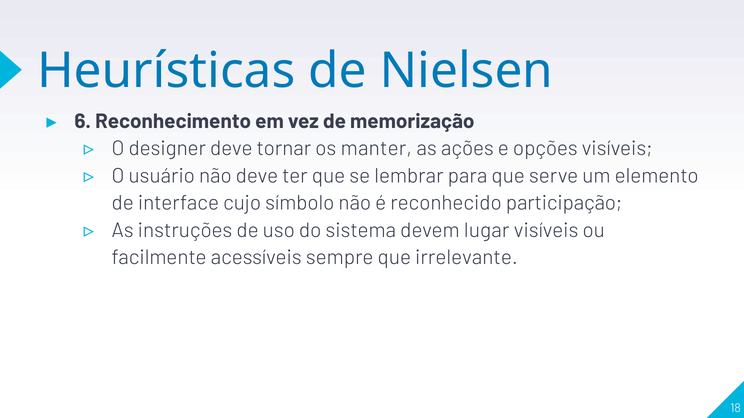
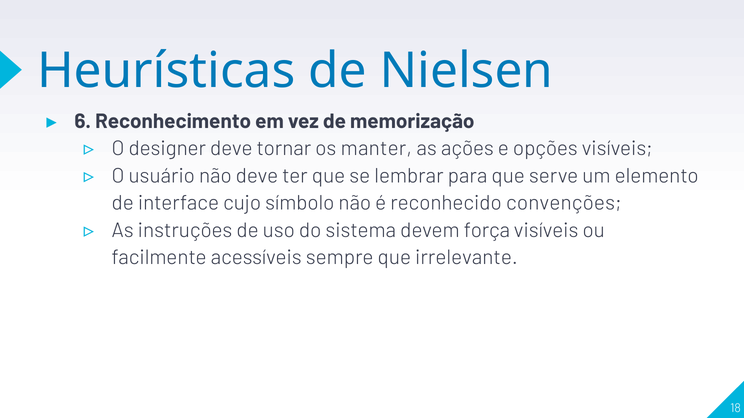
participação: participação -> convenções (564, 203)
lugar: lugar -> força (487, 231)
